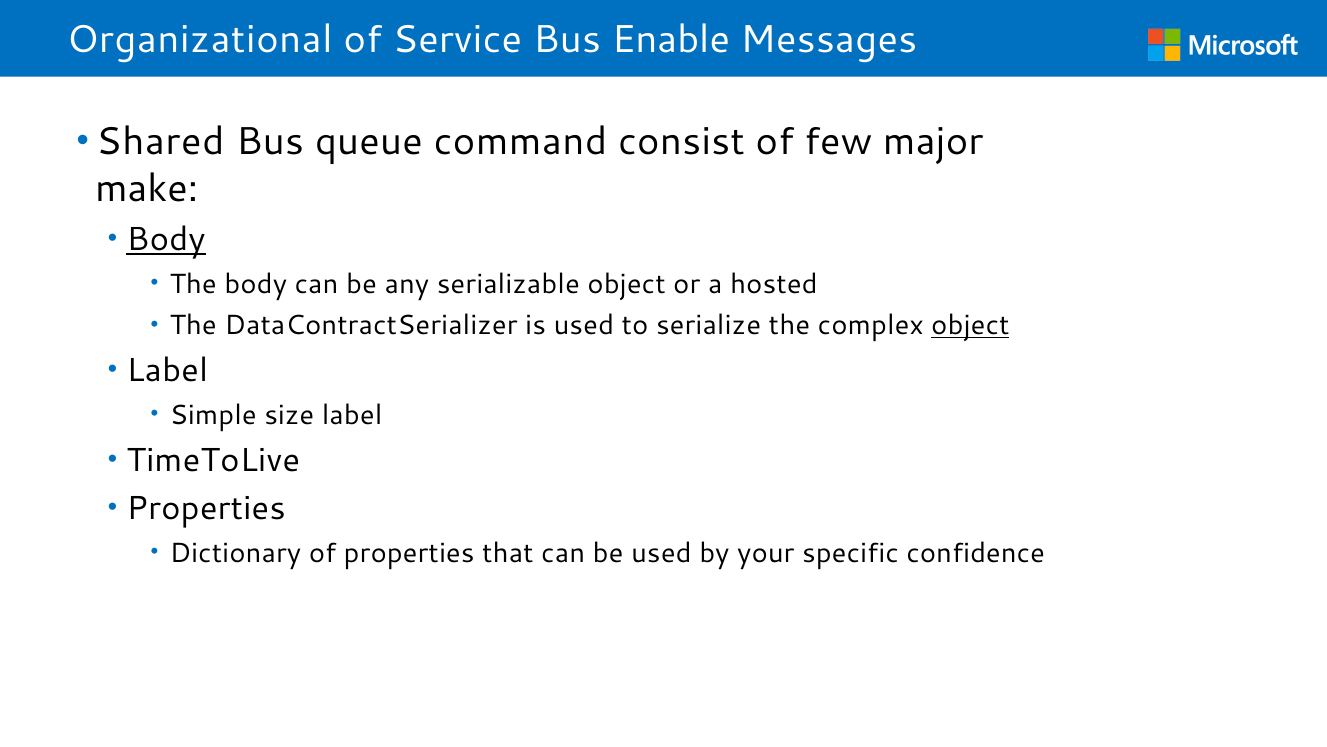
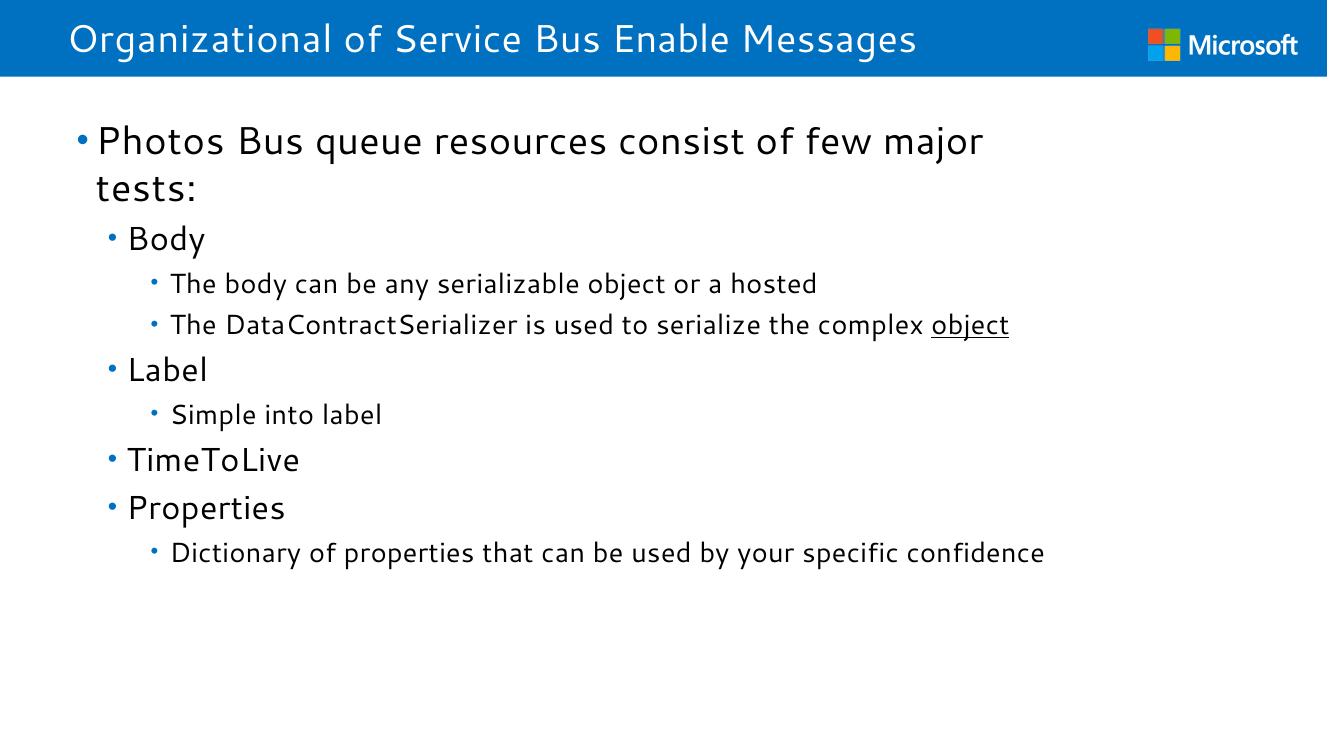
Shared: Shared -> Photos (160, 142)
command: command -> resources (521, 142)
make: make -> tests (146, 188)
Body underline: present -> none (166, 240)
size: size -> into (289, 415)
